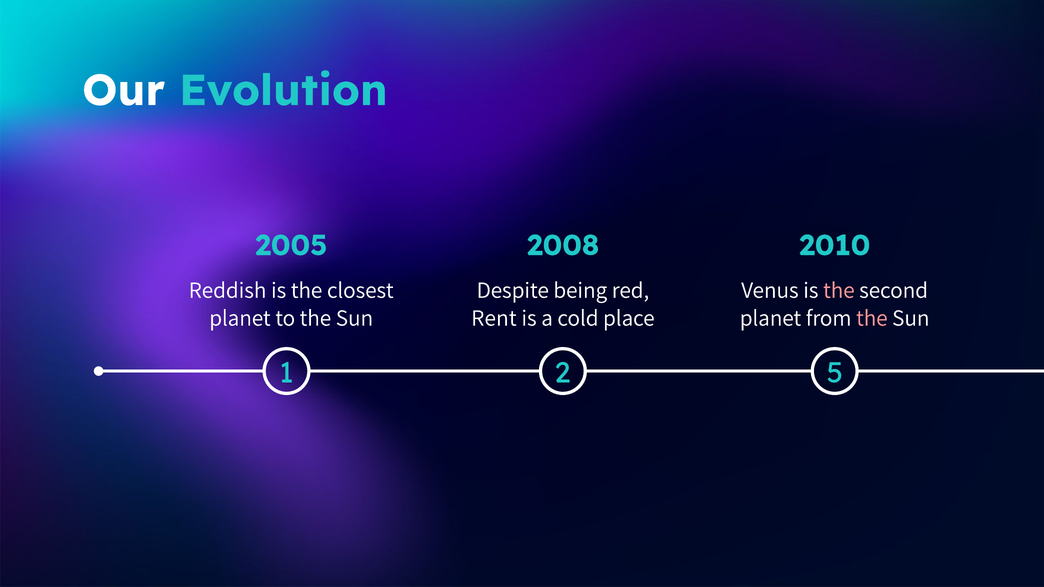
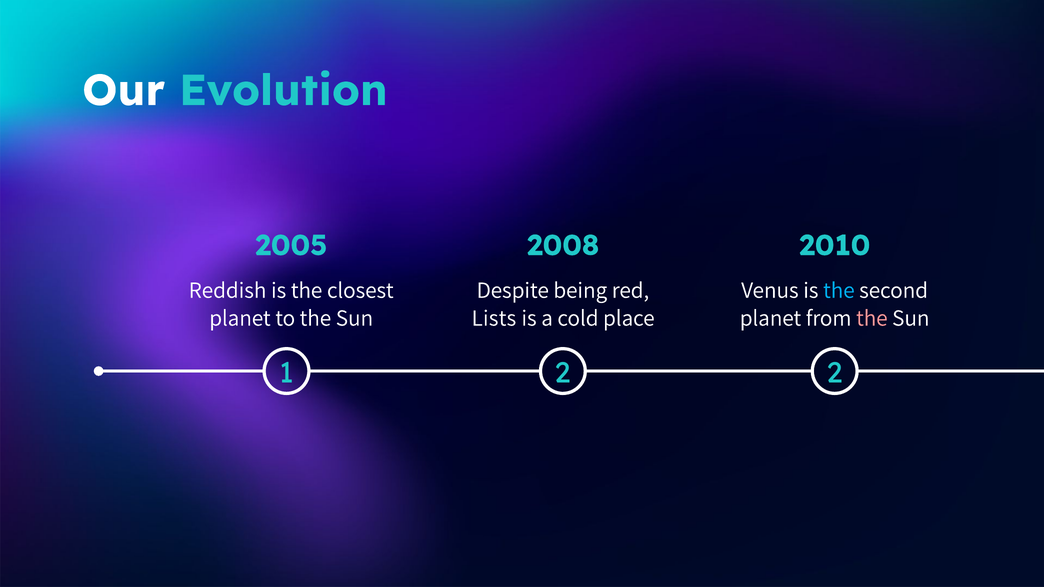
the colour: pink -> light blue (839, 290)
Rent: Rent -> Lists (494, 318)
2 5: 5 -> 2 (835, 373)
